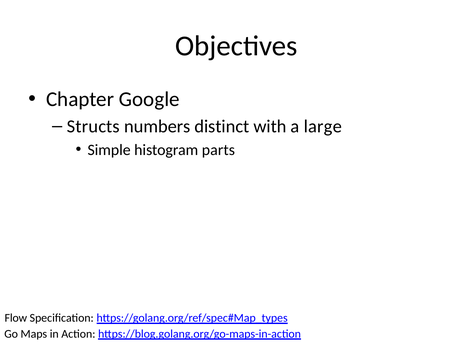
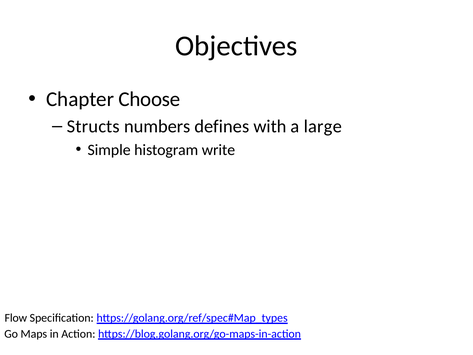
Google: Google -> Choose (149, 99)
distinct: distinct -> defines (222, 126)
parts: parts -> write (218, 150)
